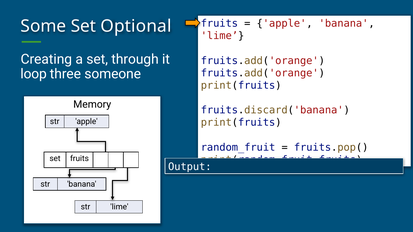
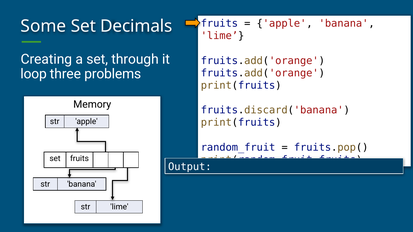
Optional: Optional -> Decimals (136, 26)
someone: someone -> problems (113, 74)
